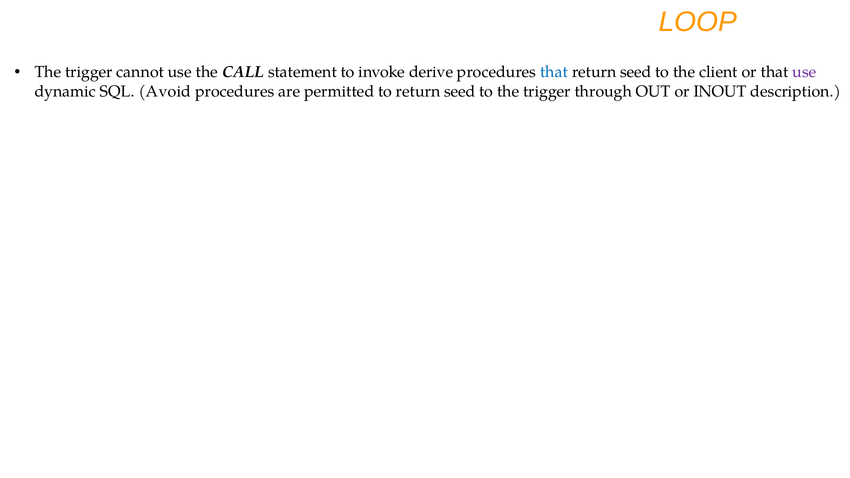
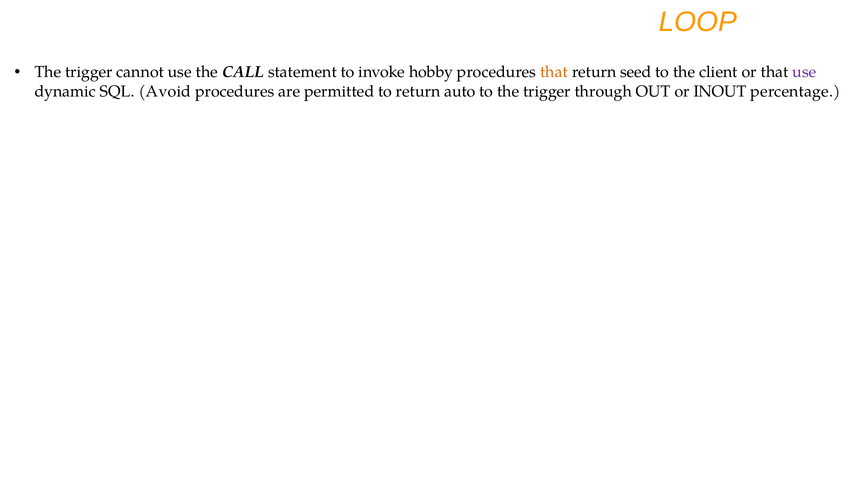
derive: derive -> hobby (431, 72)
that colour: blue -> orange (554, 72)
to return seed: seed -> auto (460, 91)
description: description -> percentage (796, 91)
